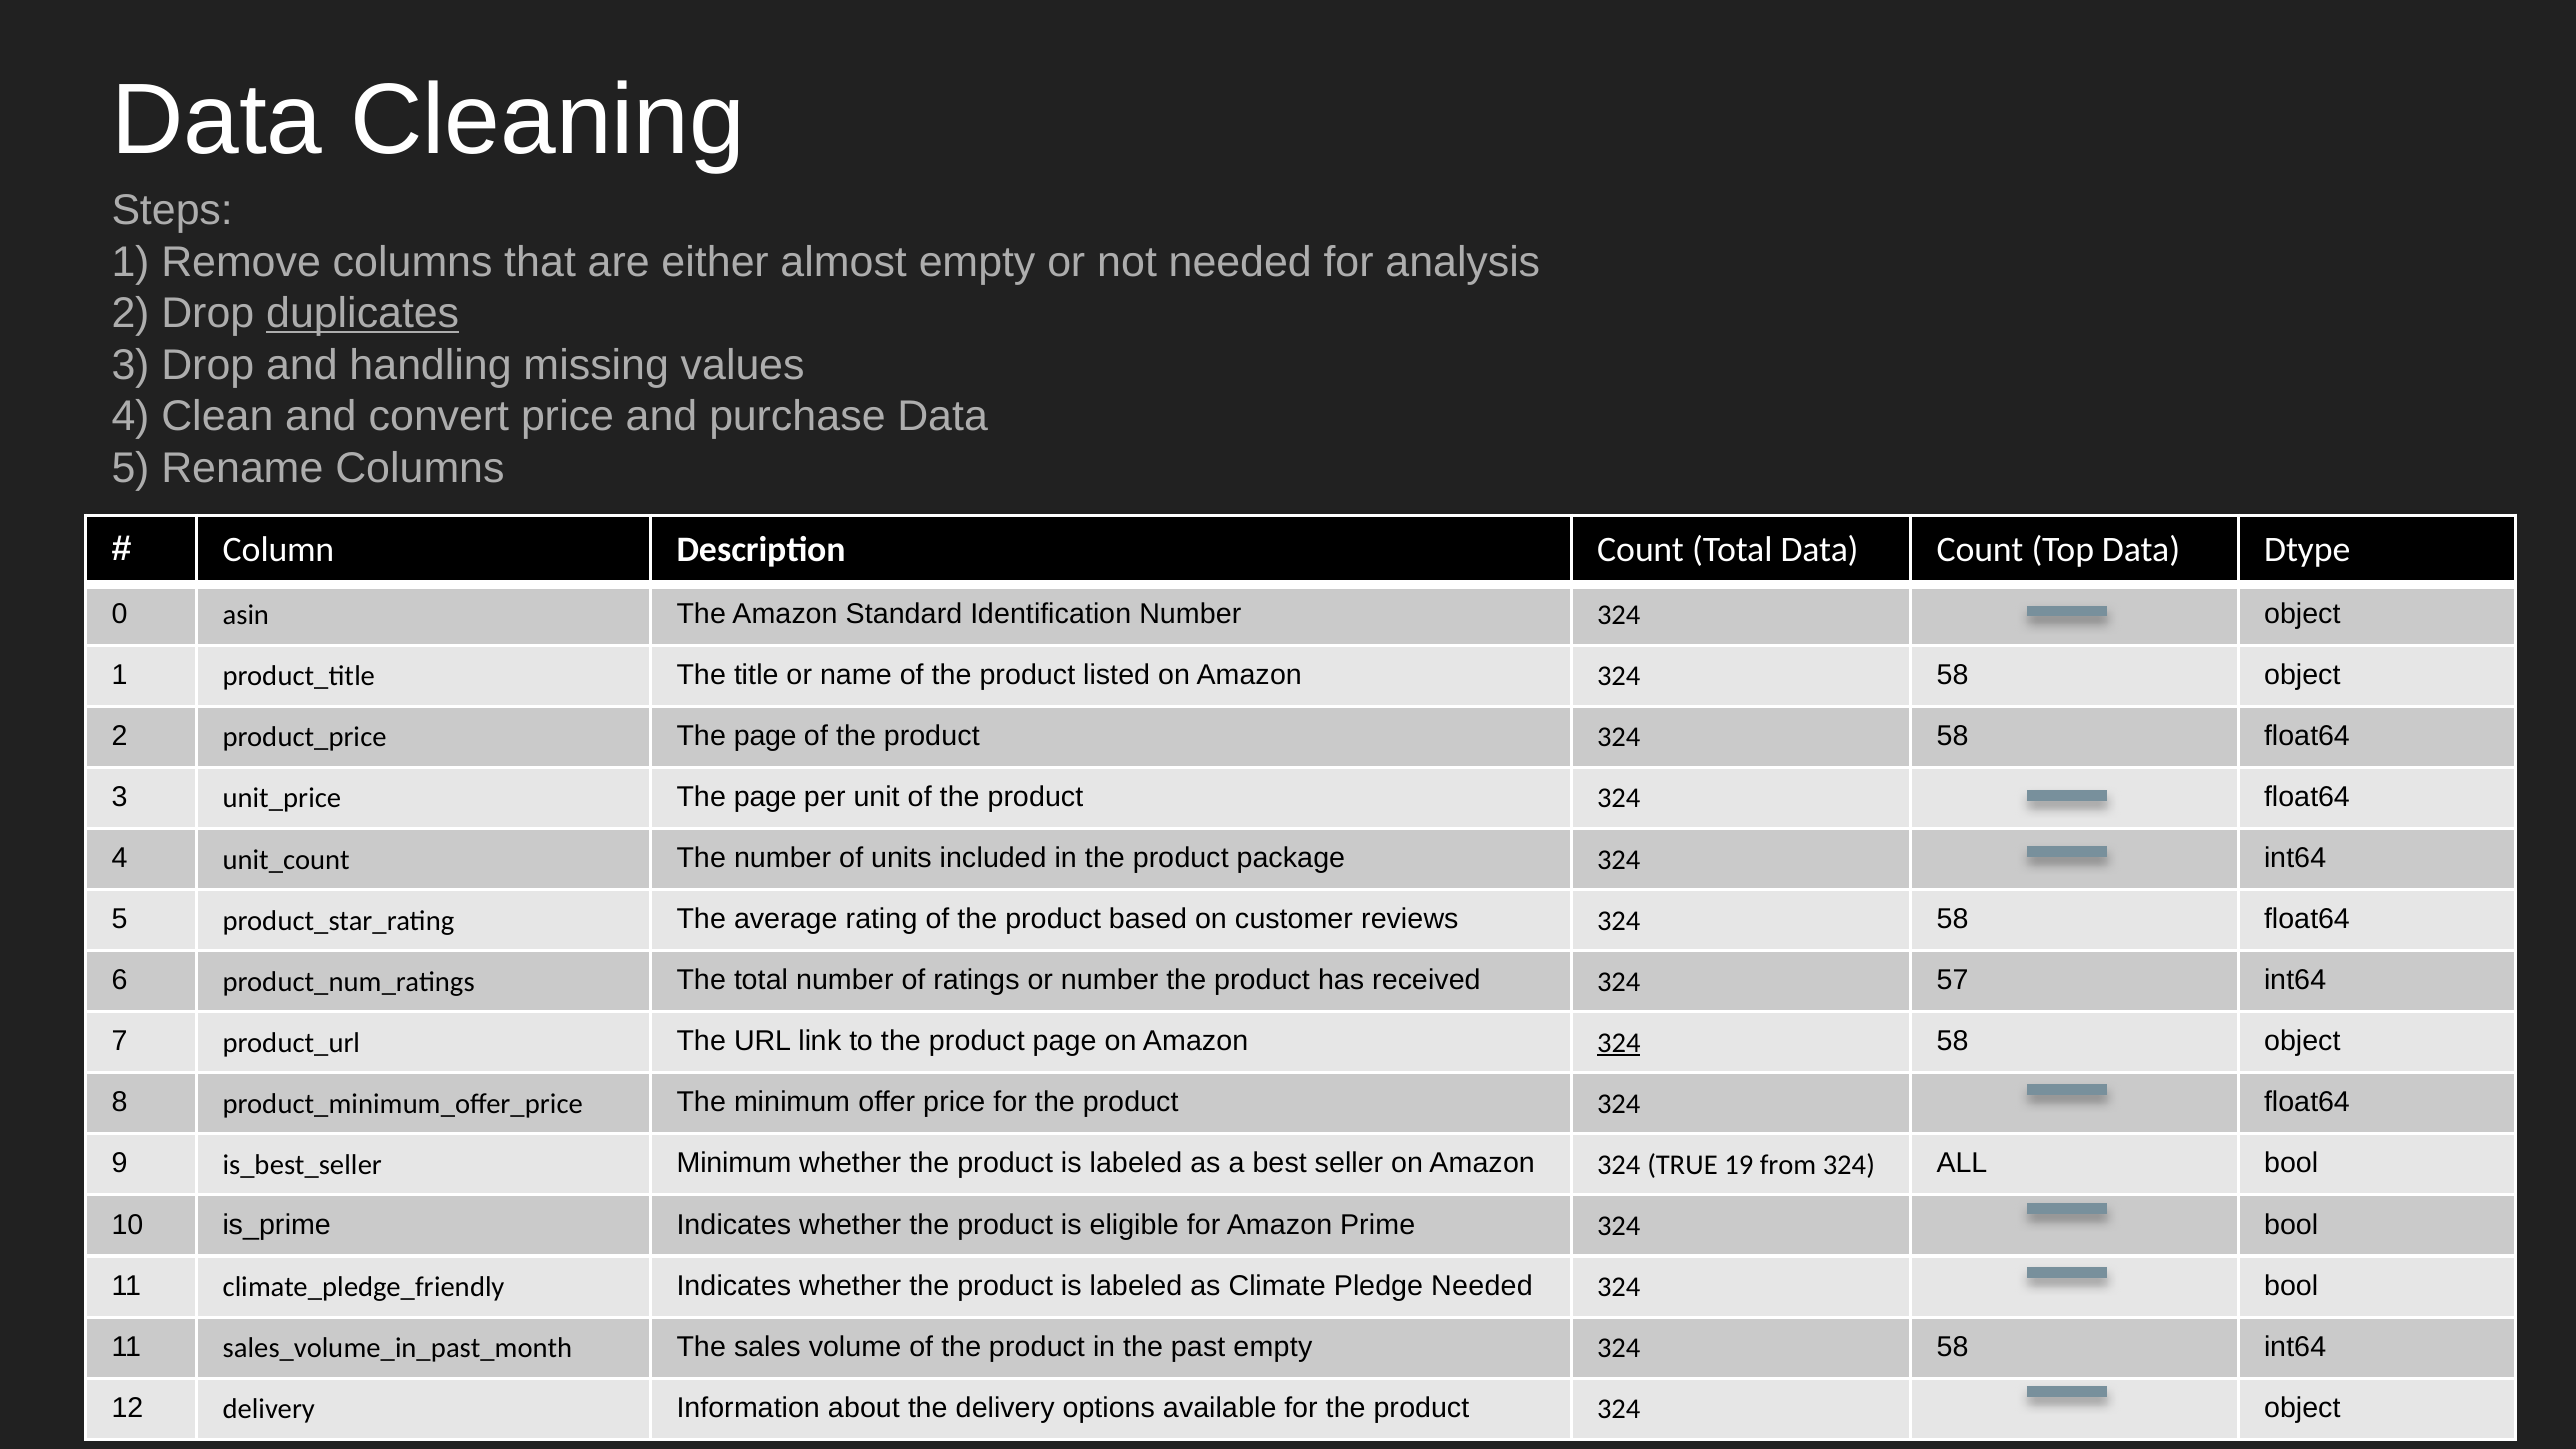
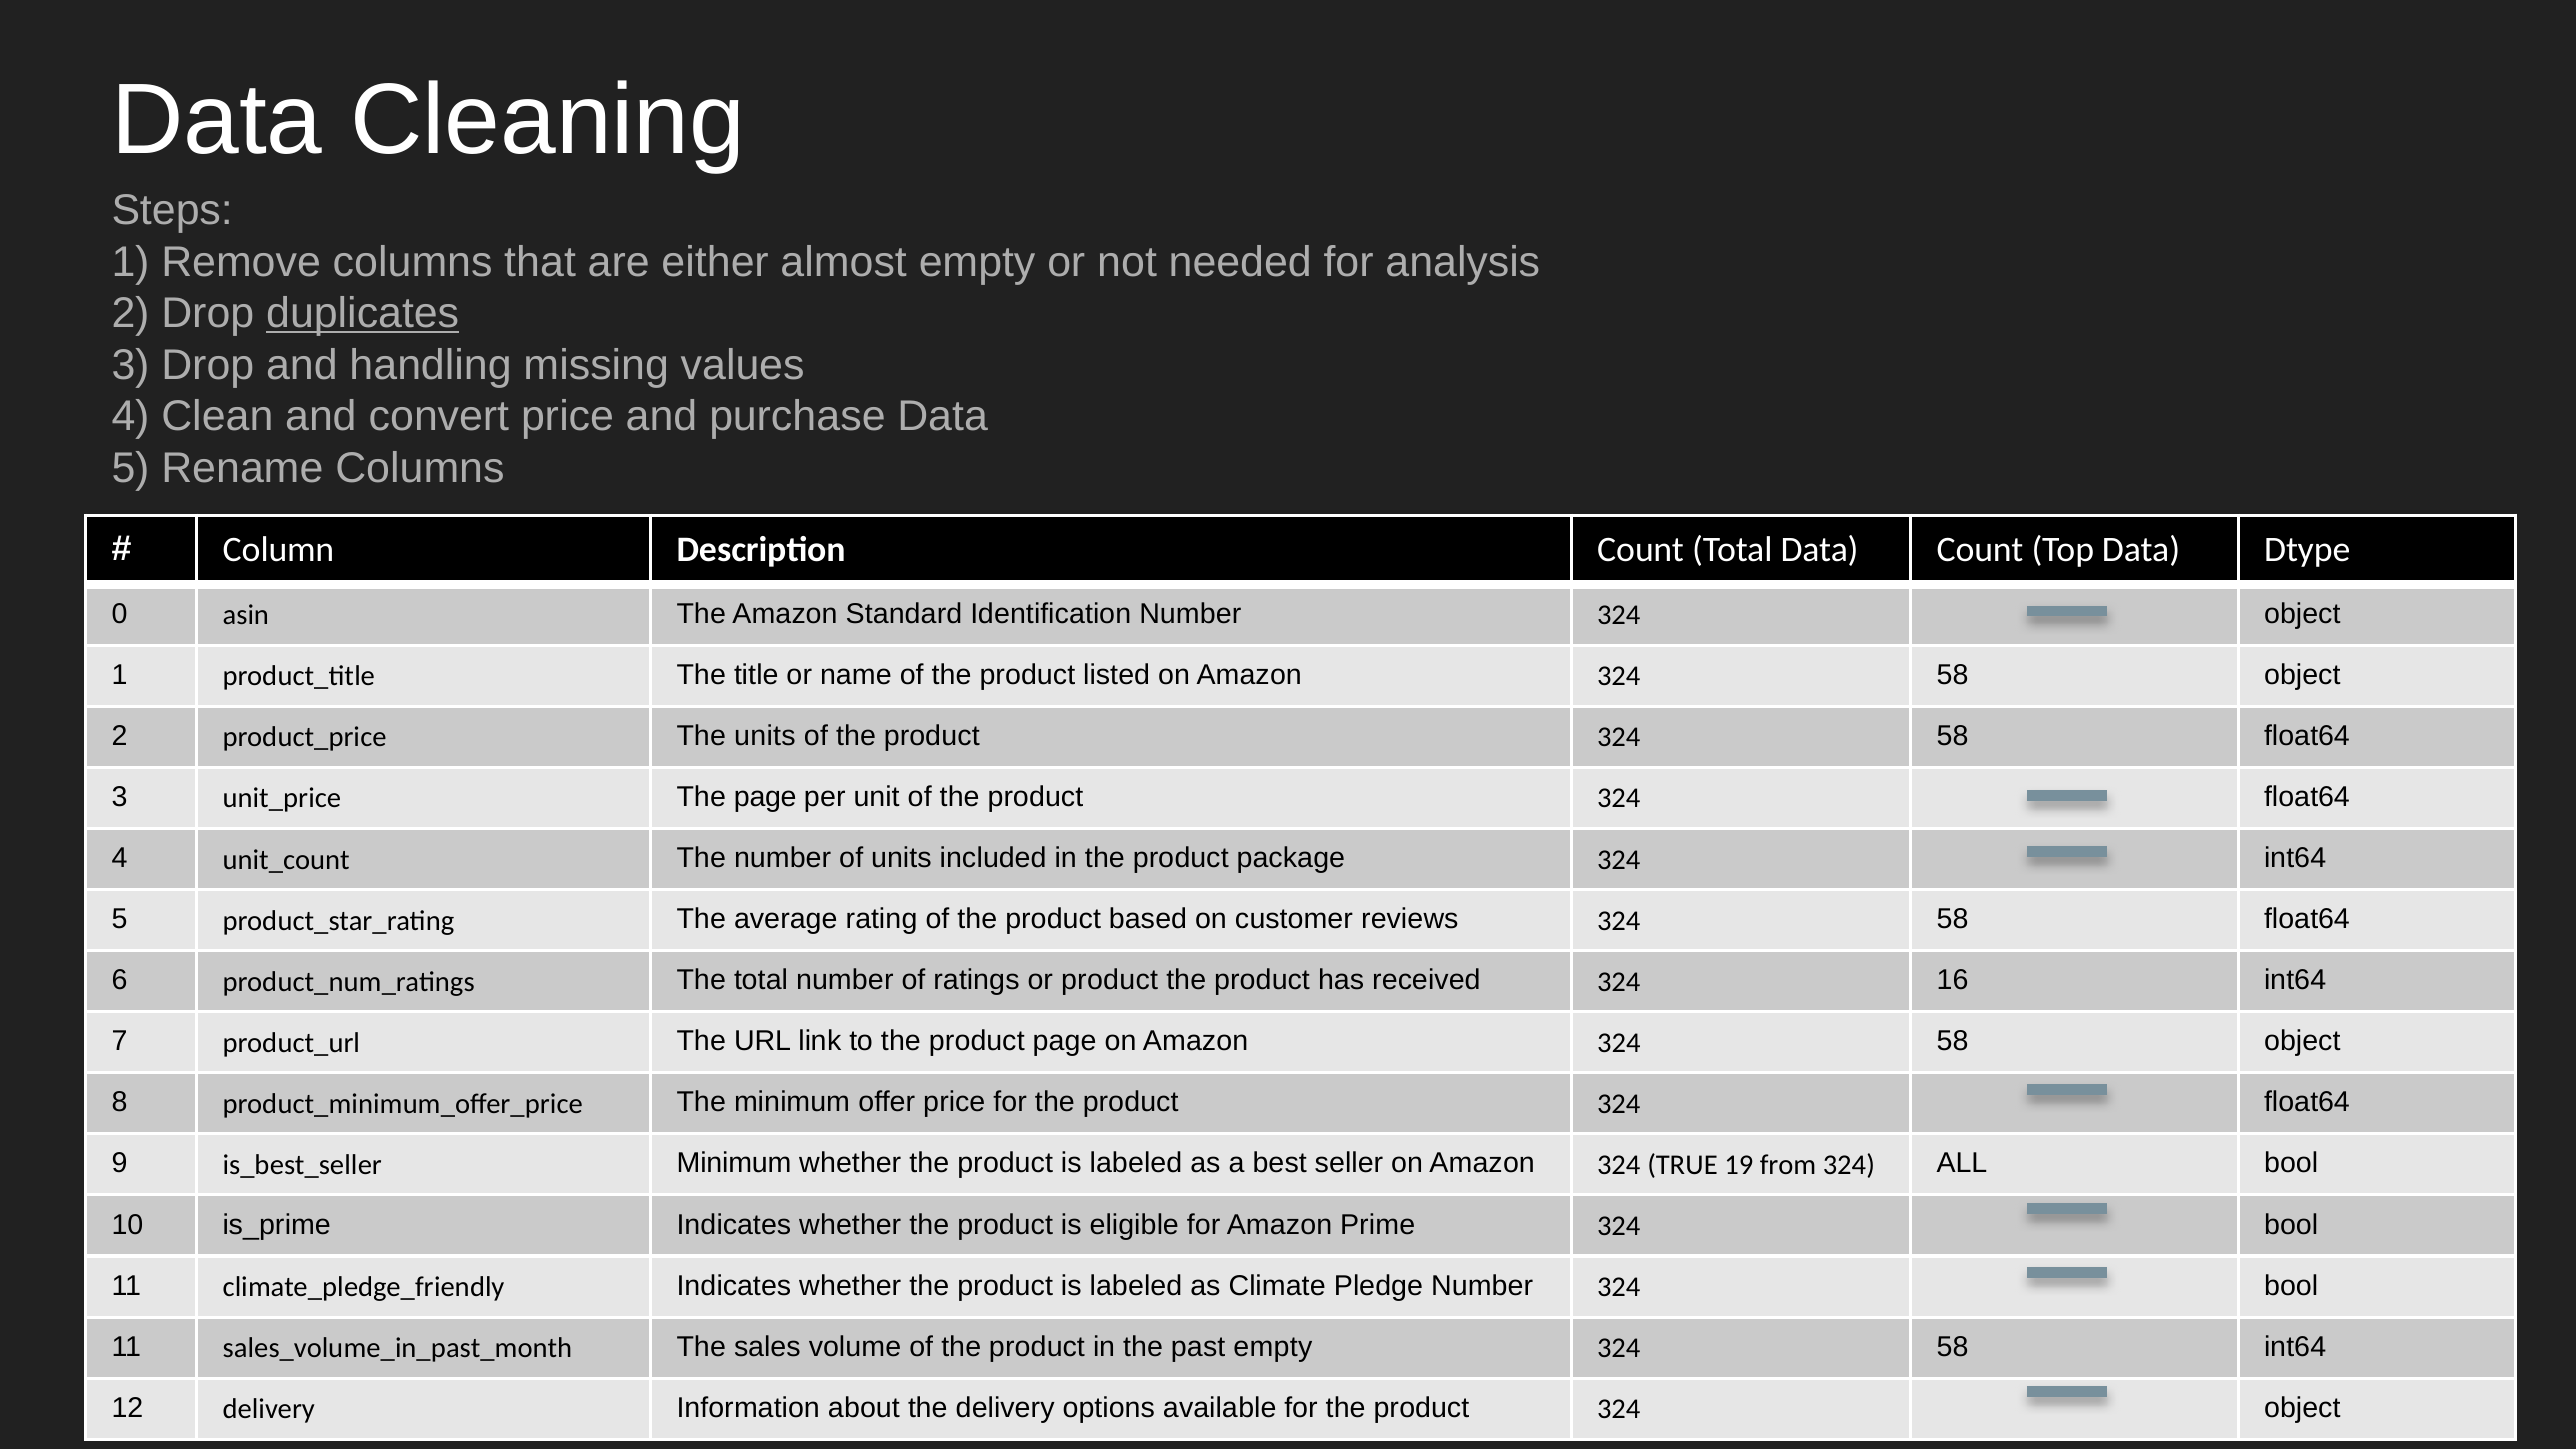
page: page -> units (765, 736)
or number: number -> product (1110, 980)
57: 57 -> 16 (1953, 980)
324 underline: present -> none (1619, 1043)
Pledge Needed: Needed -> Number (1482, 1286)
